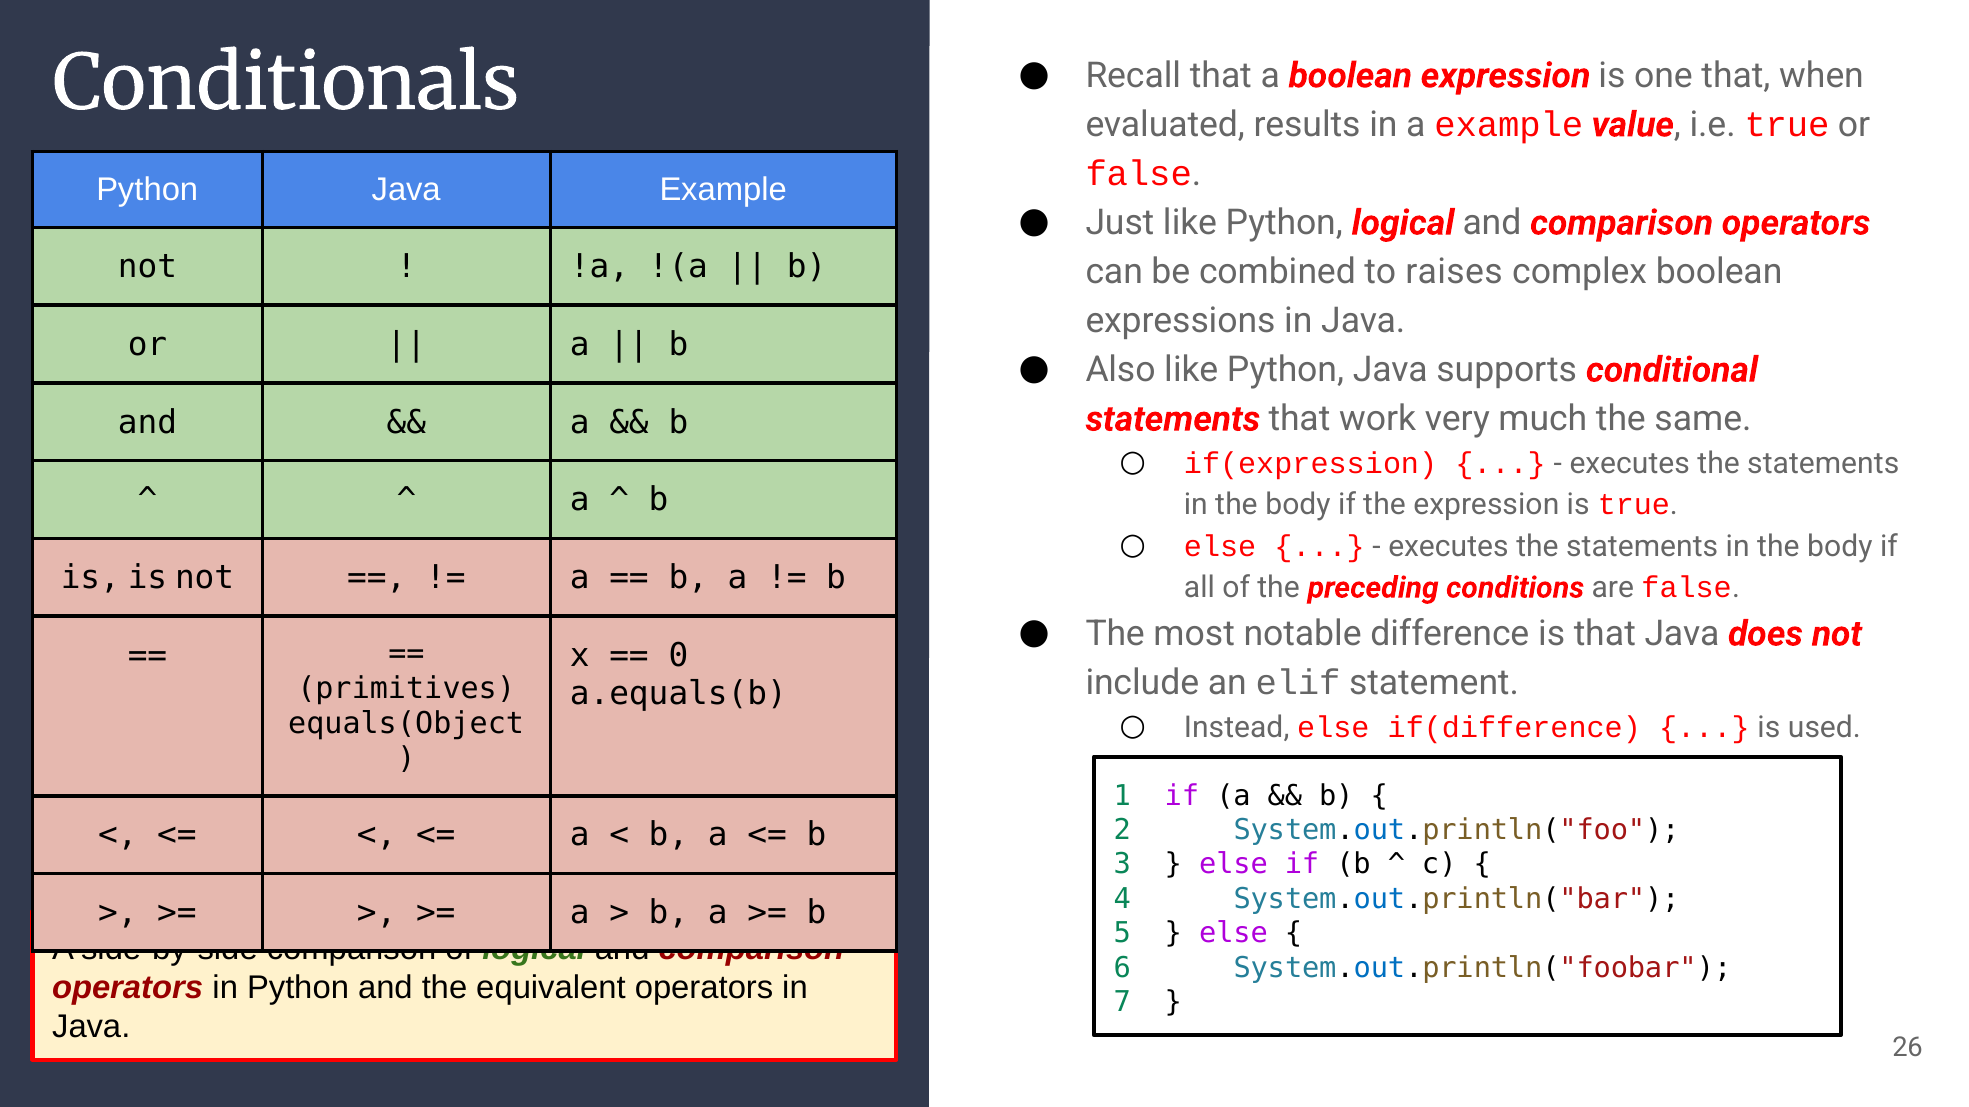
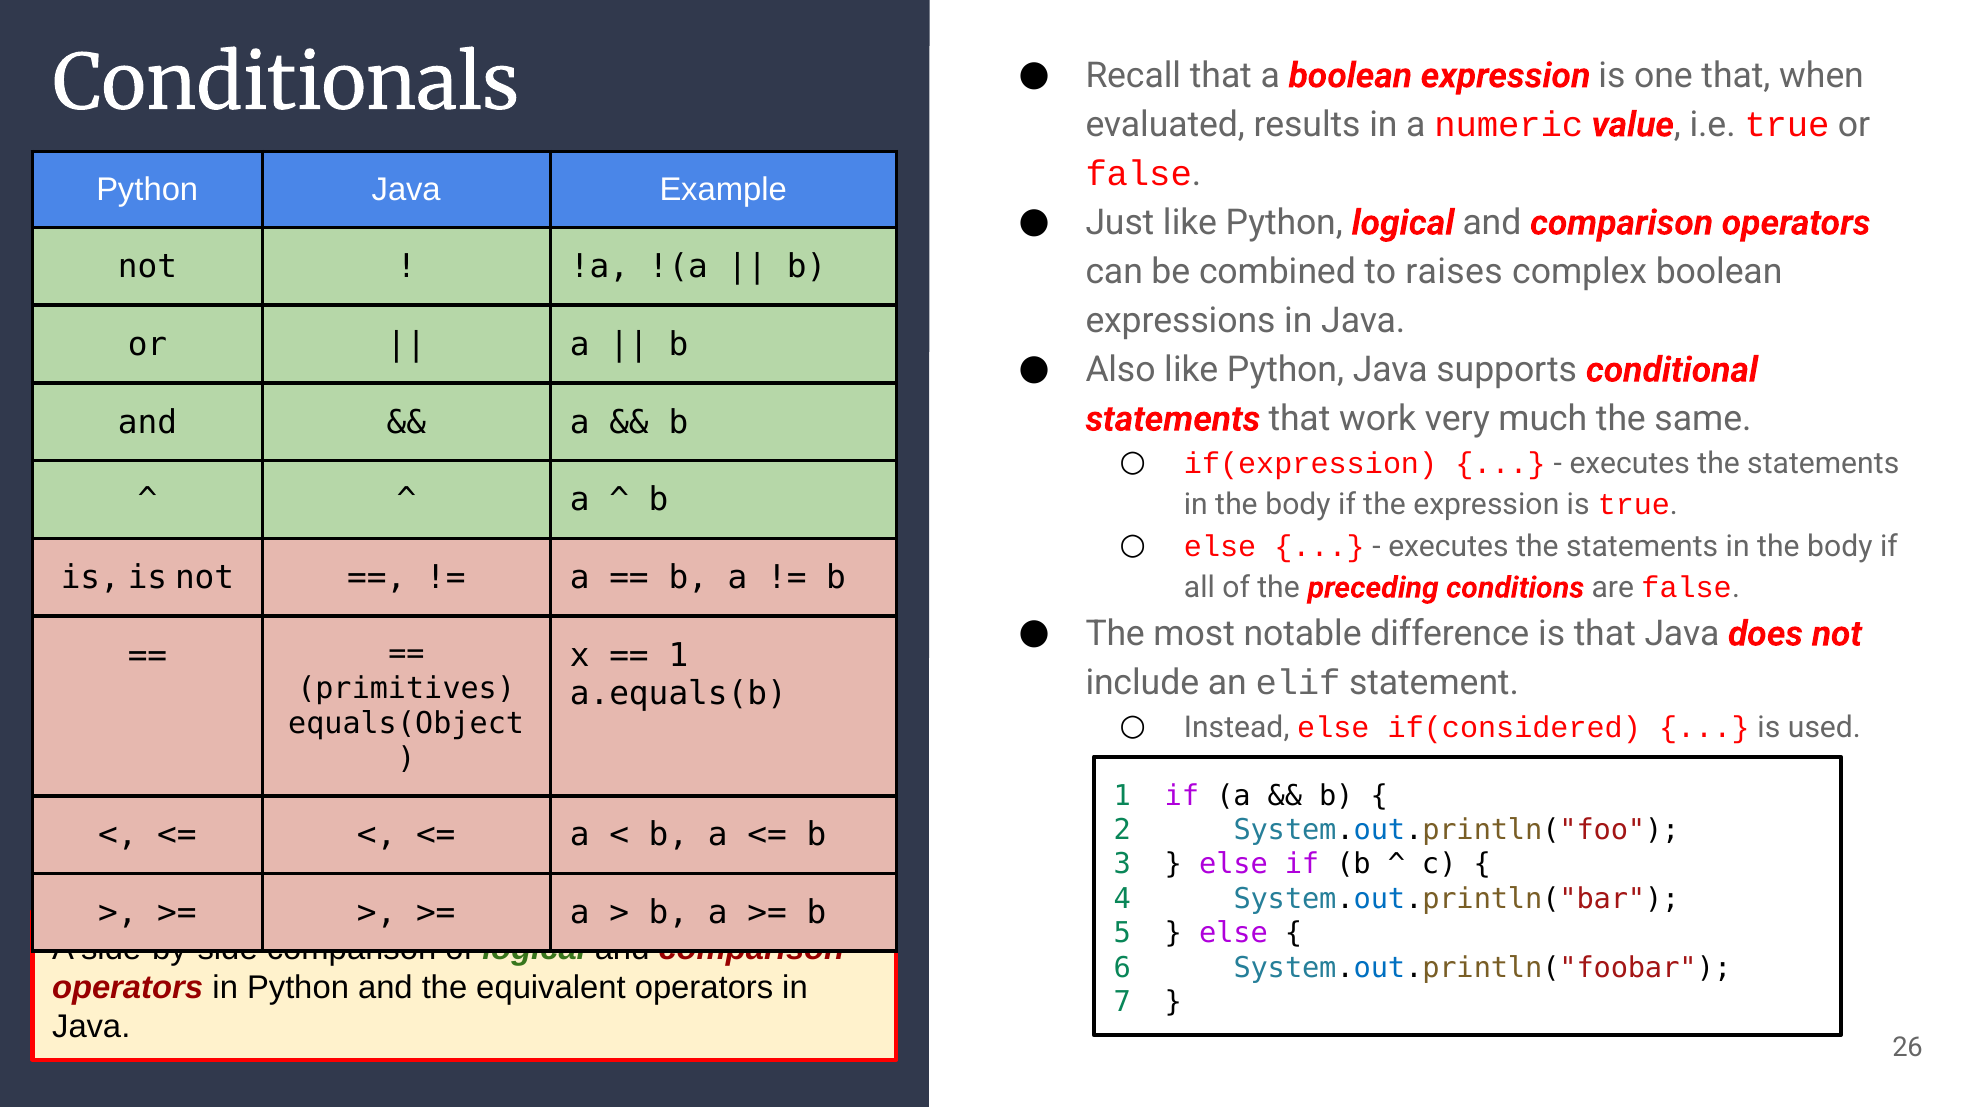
a example: example -> numeric (1509, 125)
0: 0 -> 1 (678, 656)
if(difference: if(difference -> if(considered (1514, 728)
